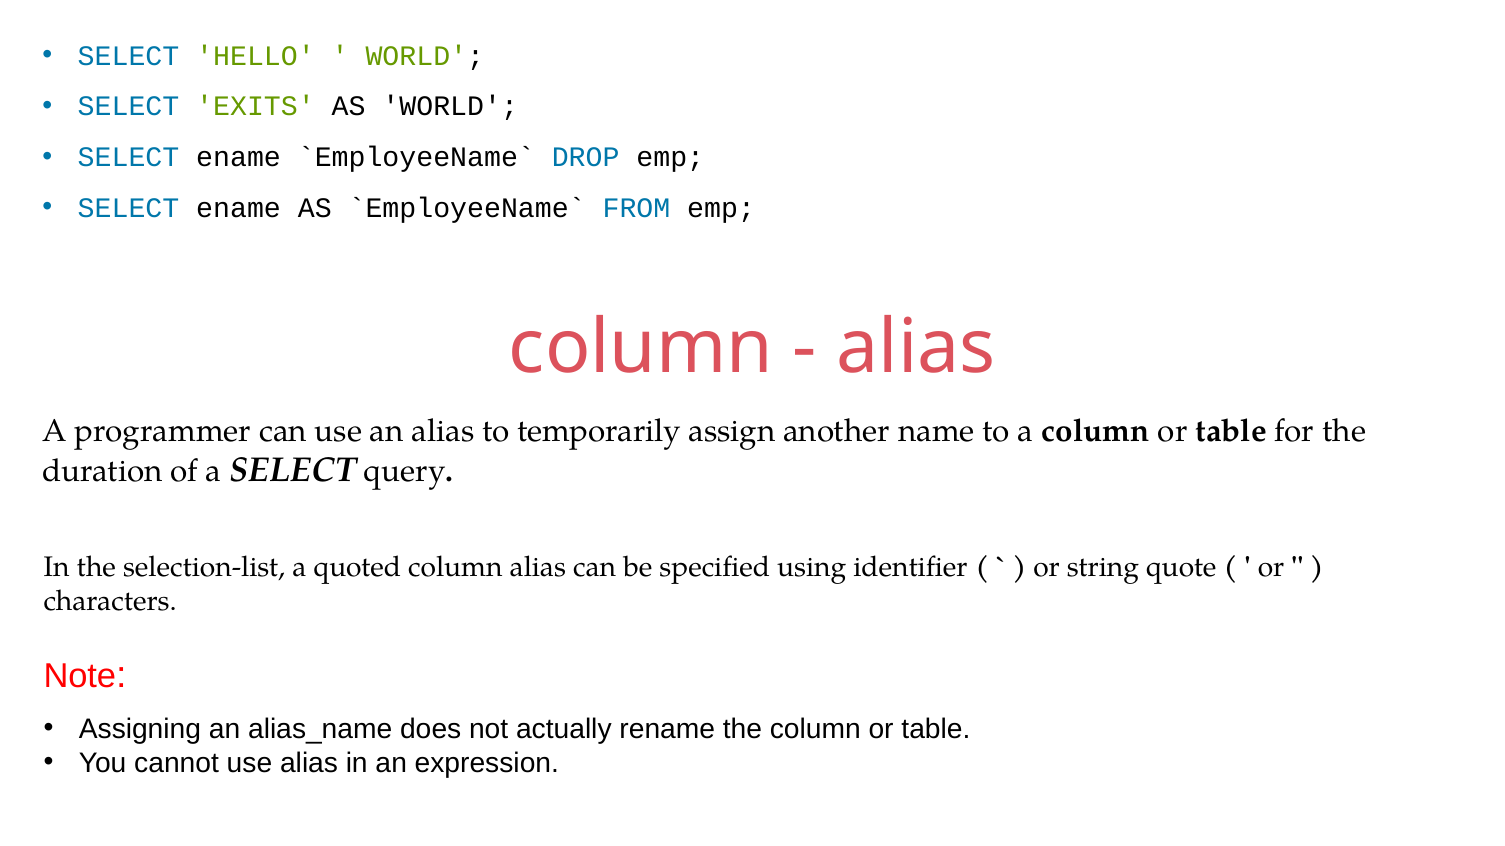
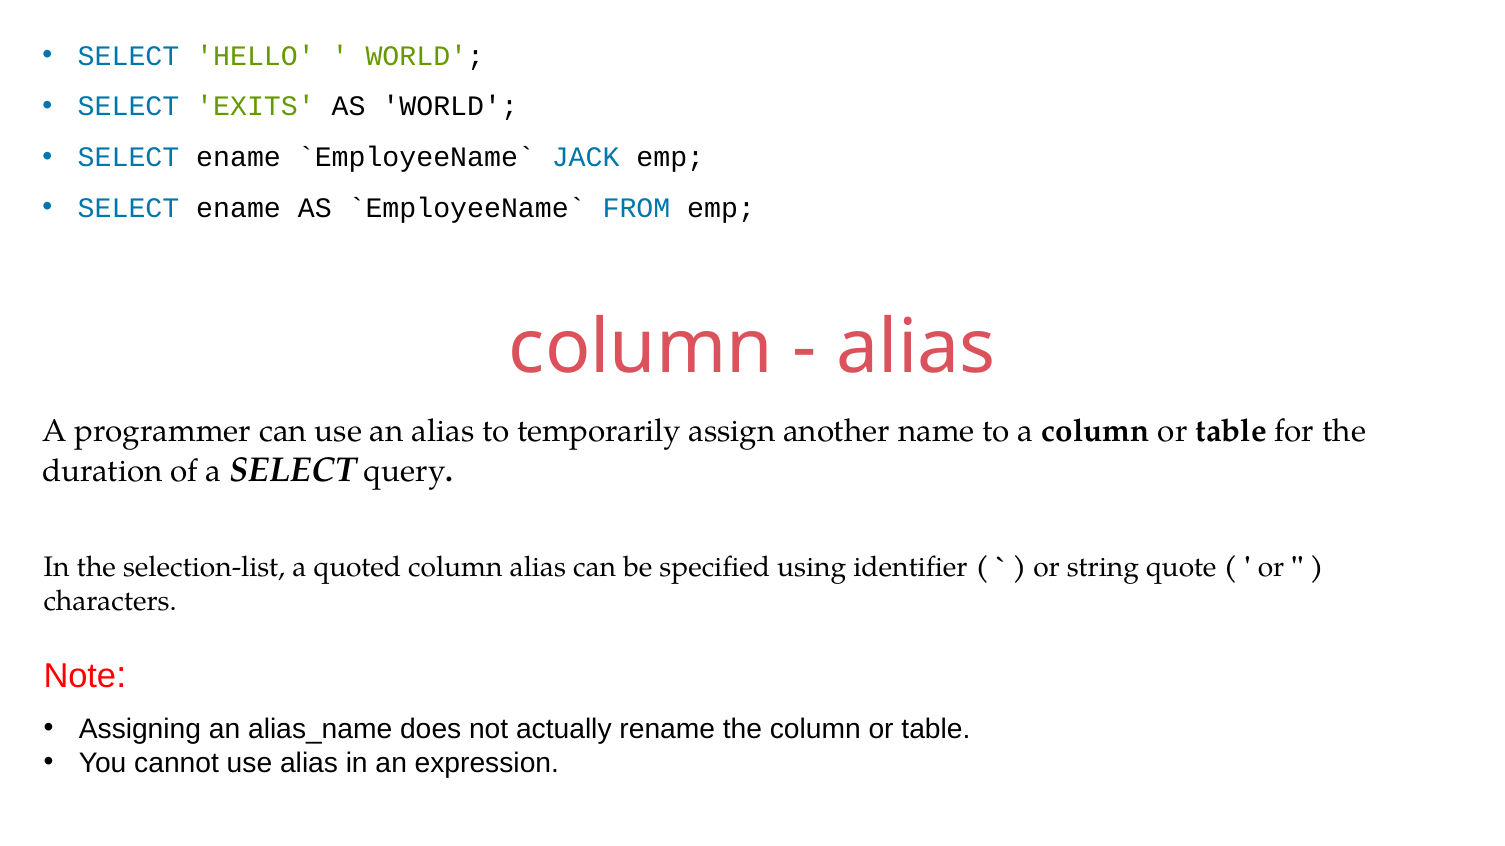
DROP: DROP -> JACK (586, 157)
